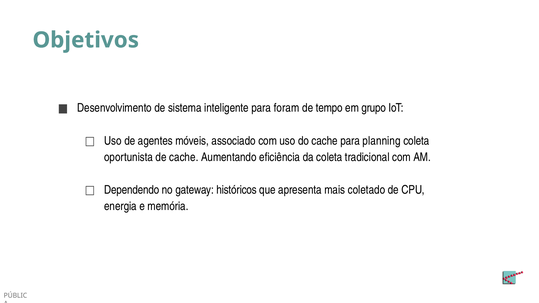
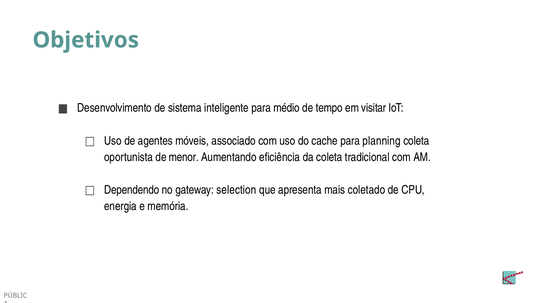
foram: foram -> médio (287, 108)
grupo: grupo -> visitar (374, 108)
de cache: cache -> menor (184, 157)
históricos: históricos -> selection (236, 190)
